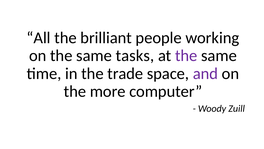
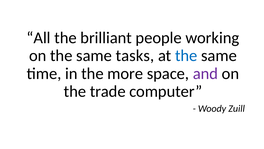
the colour: purple -> blue (186, 56)
trade: trade -> more (125, 73)
more: more -> trade (108, 91)
